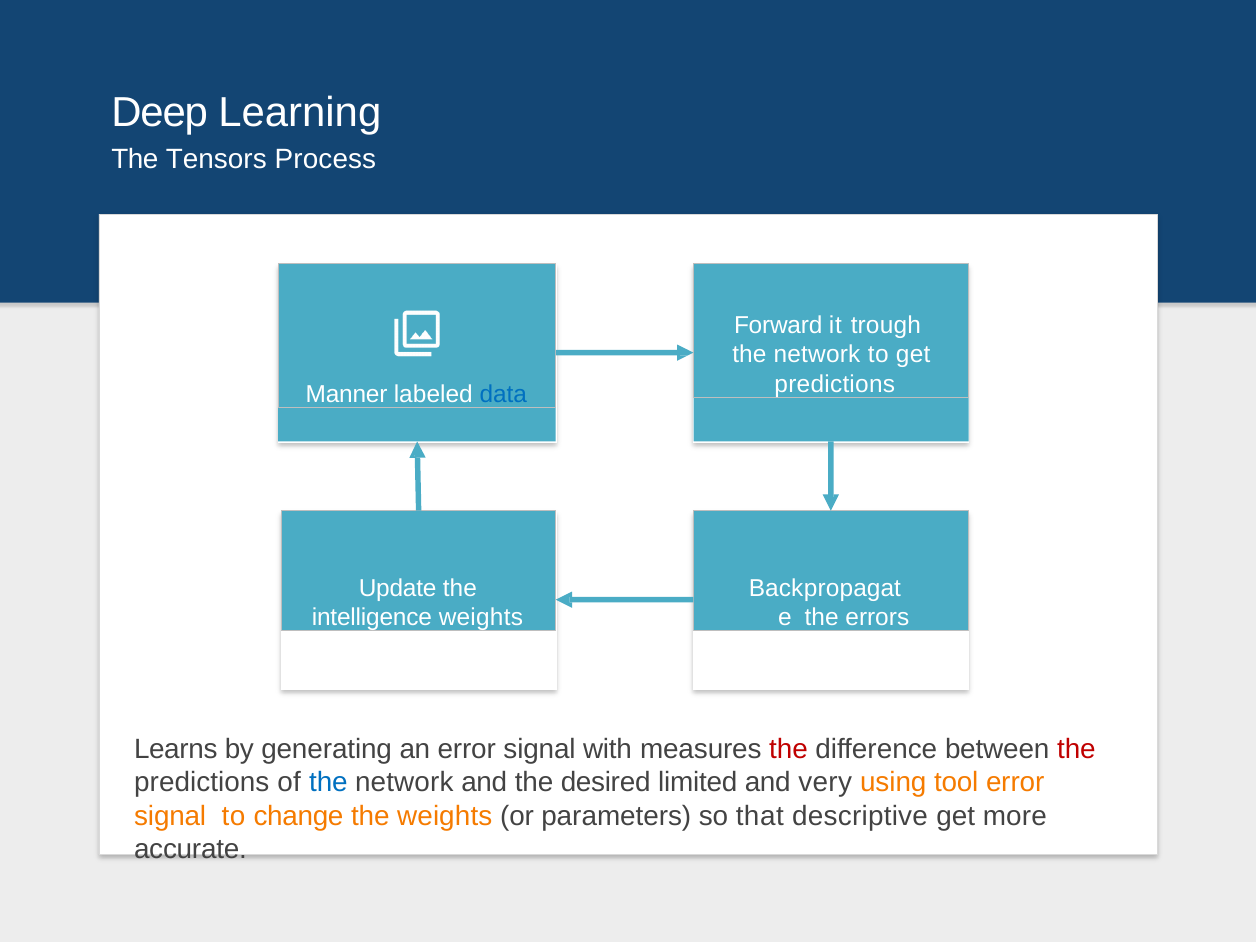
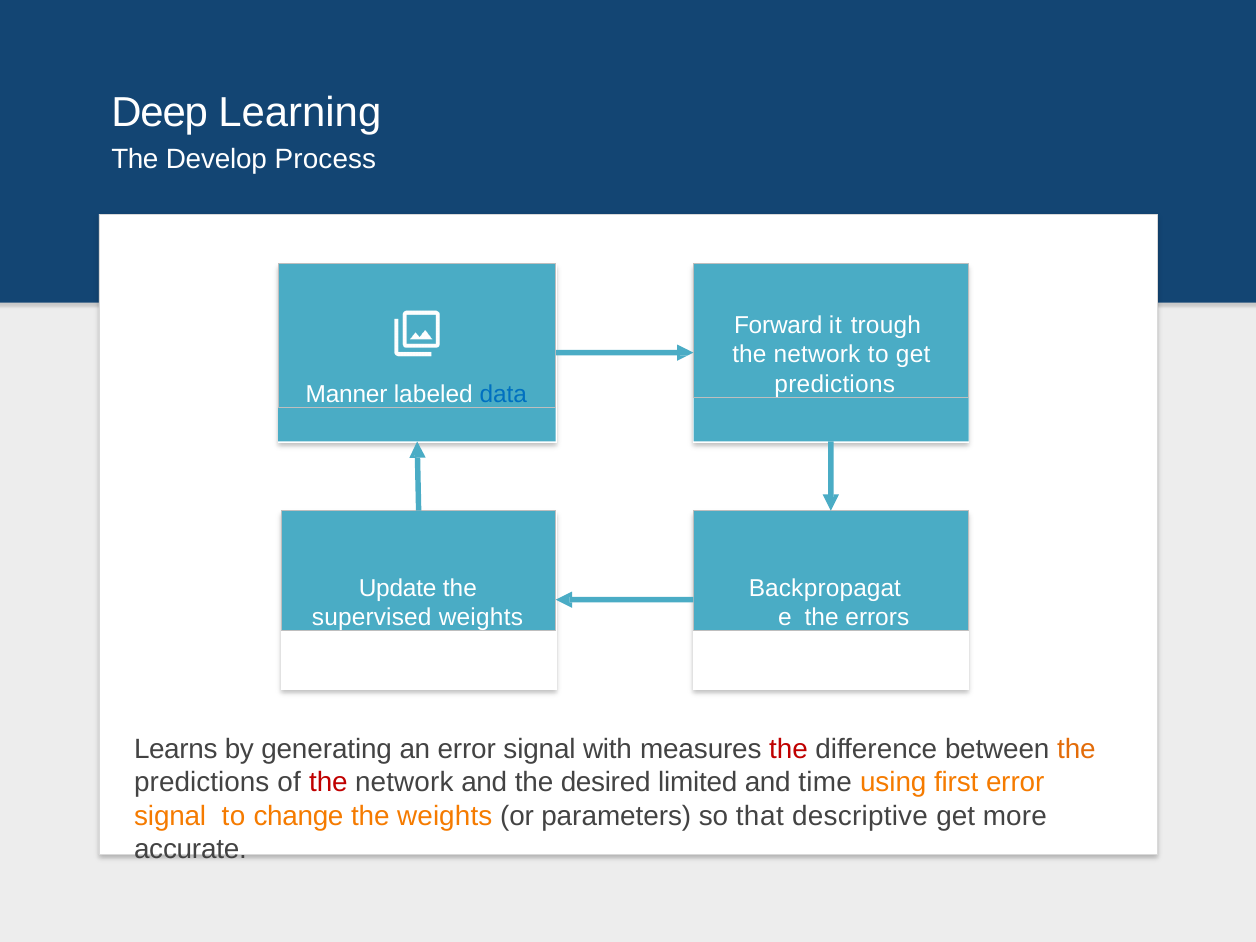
Tensors: Tensors -> Develop (216, 159)
intelligence: intelligence -> supervised (372, 617)
the colour: red -> orange (1076, 749)
the colour: blue -> red (328, 783)
very: very -> time (825, 783)
tool: tool -> first (956, 783)
